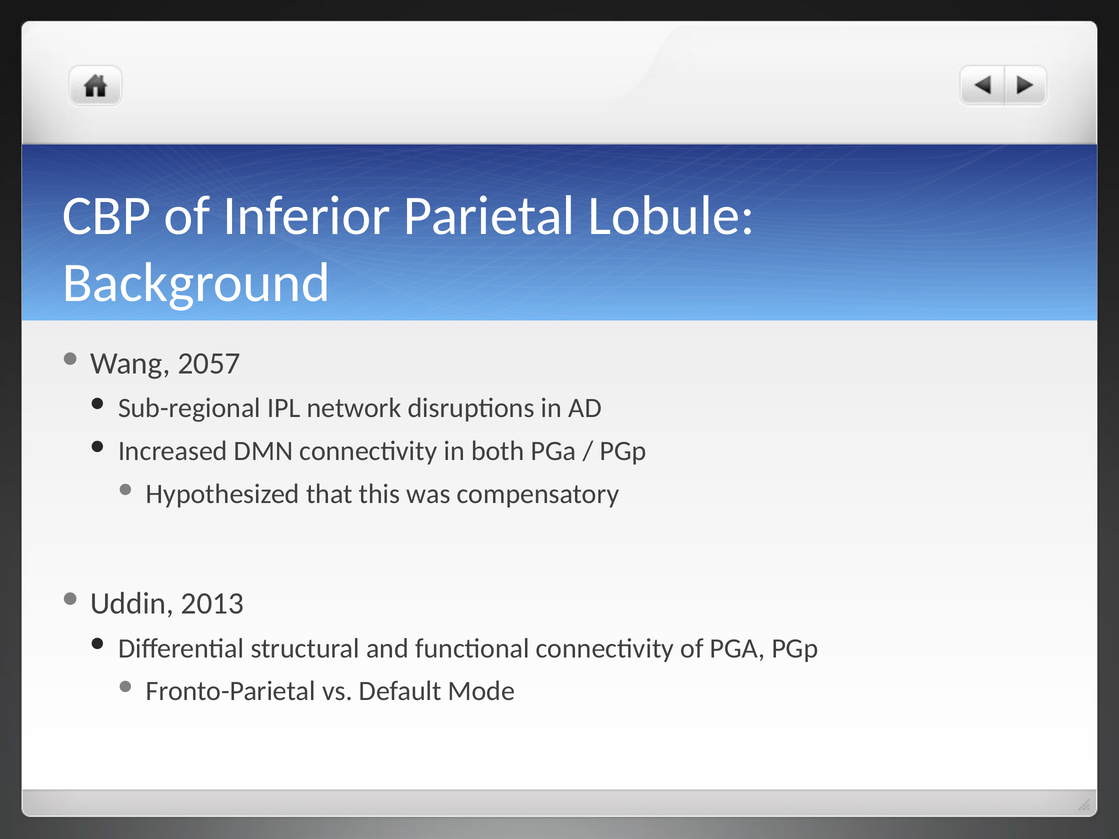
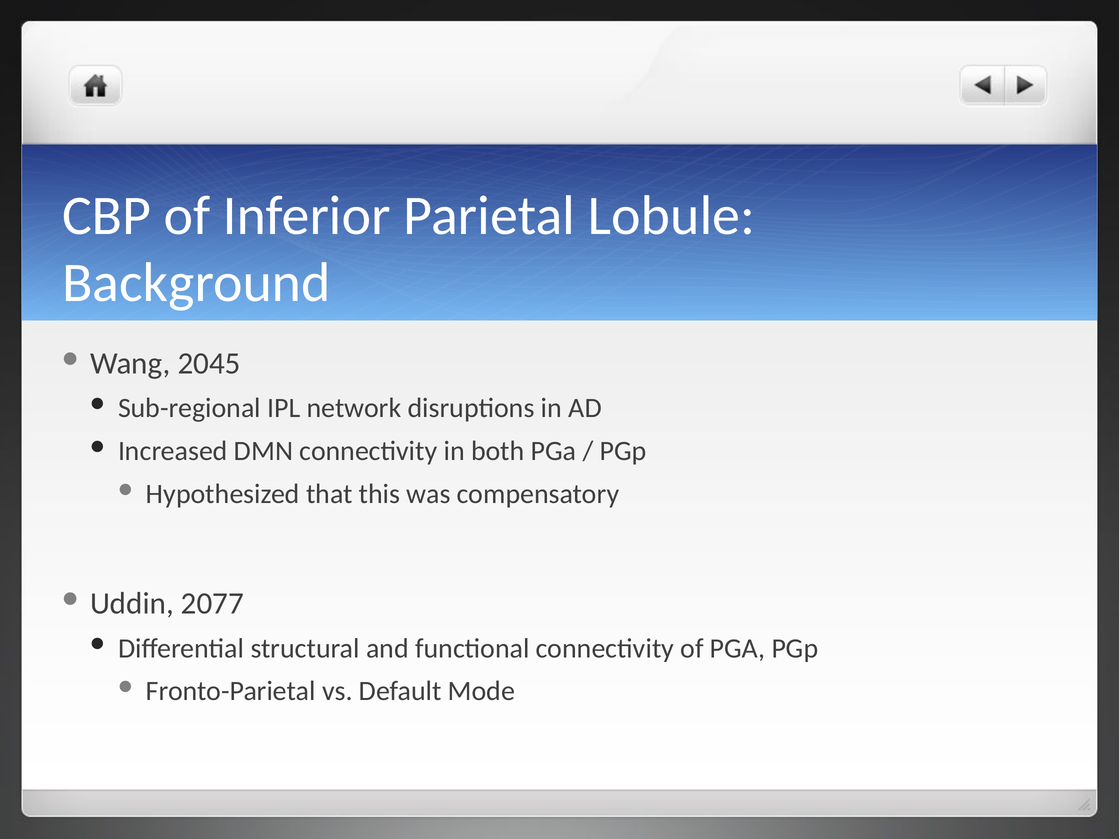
2057: 2057 -> 2045 (209, 364)
2013: 2013 -> 2077 (212, 604)
